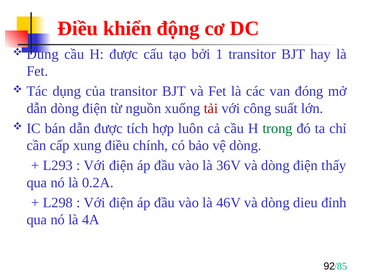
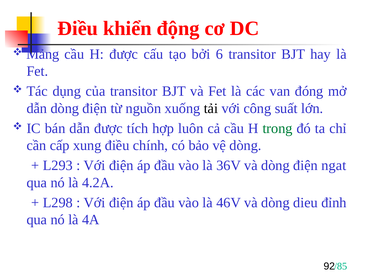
Dung: Dung -> Mảng (43, 54)
1: 1 -> 6 (219, 54)
tải colour: red -> black (211, 108)
thấy: thấy -> ngat (334, 165)
0.2A: 0.2A -> 4.2A (98, 182)
